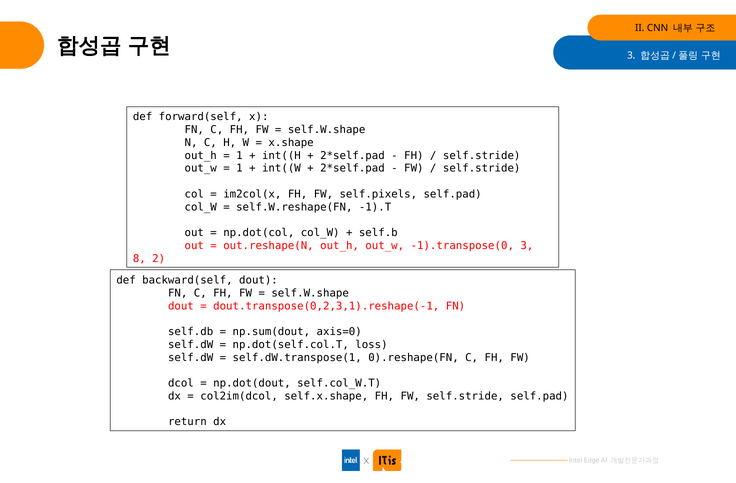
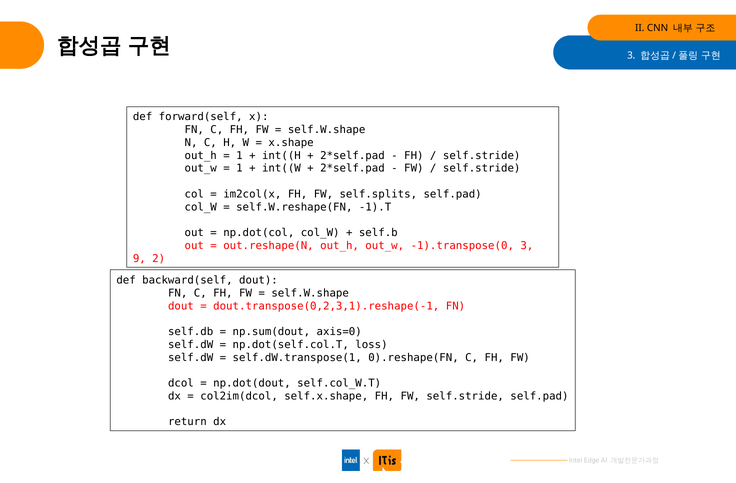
self.pixels: self.pixels -> self.splits (378, 194)
8: 8 -> 9 (139, 259)
